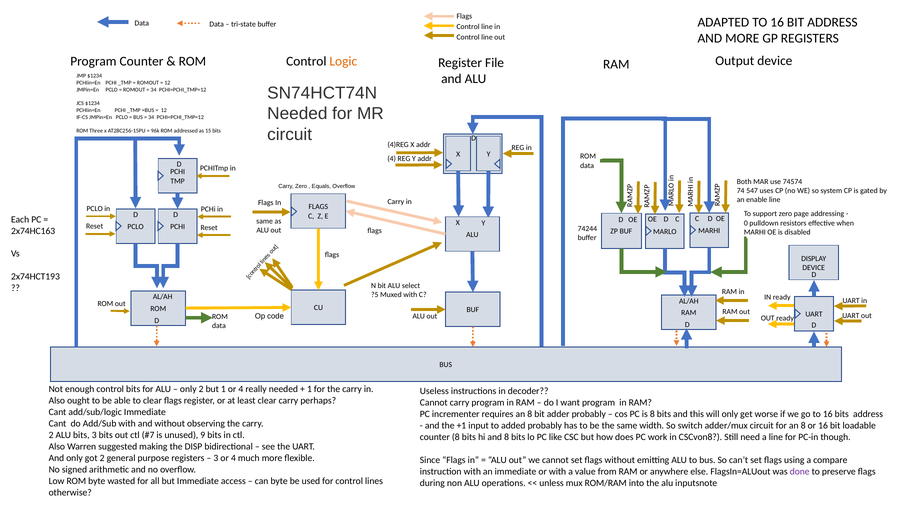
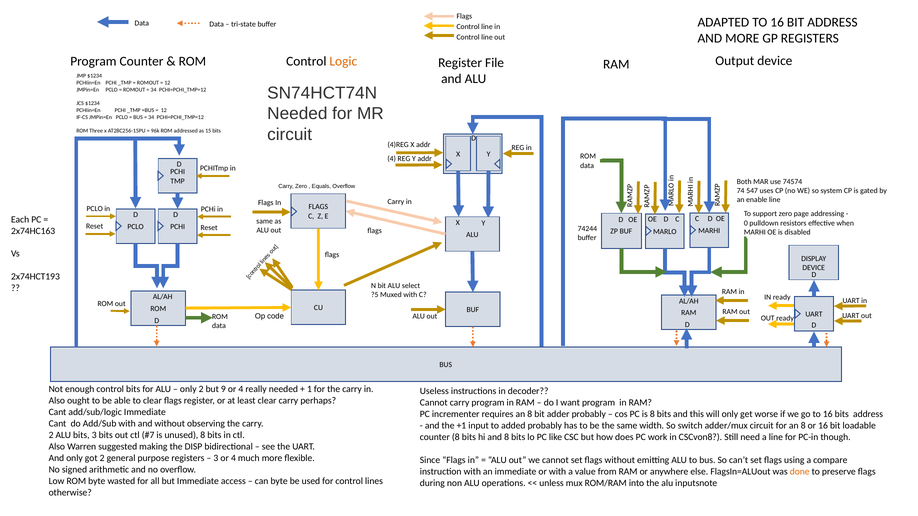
but 1: 1 -> 9 (223, 390)
unused 9: 9 -> 8 (203, 435)
done colour: purple -> orange (800, 472)
